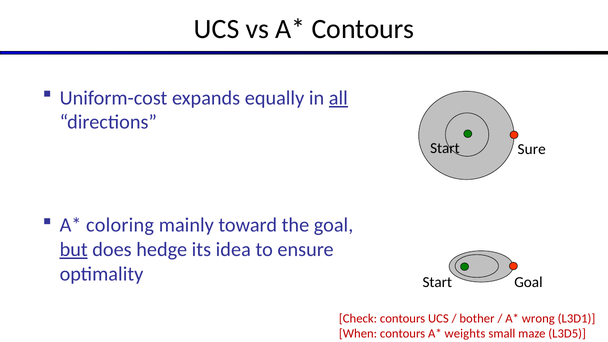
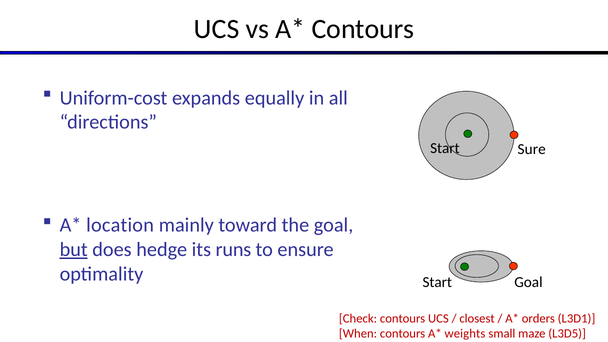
all underline: present -> none (338, 98)
coloring: coloring -> location (120, 225)
idea: idea -> runs (233, 250)
bother: bother -> closest (477, 319)
wrong: wrong -> orders (538, 319)
